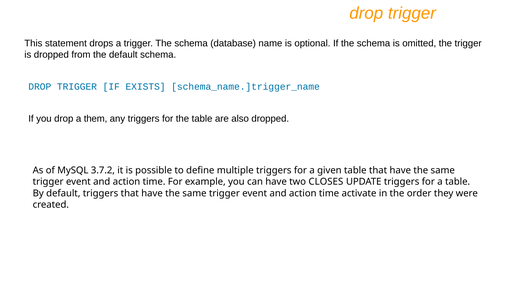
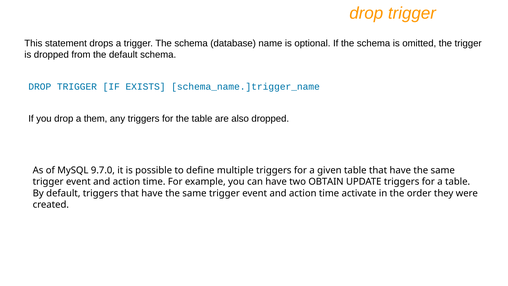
3.7.2: 3.7.2 -> 9.7.0 (103, 170)
CLOSES: CLOSES -> OBTAIN (326, 182)
